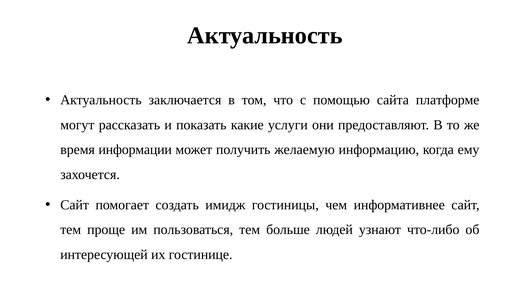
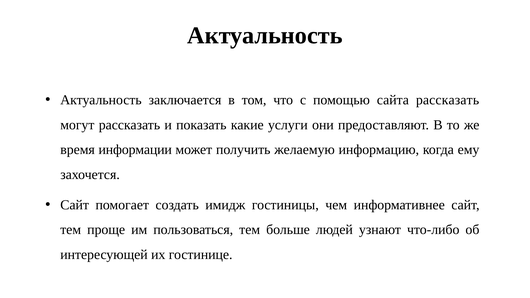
сайта платформе: платформе -> рассказать (448, 100)
